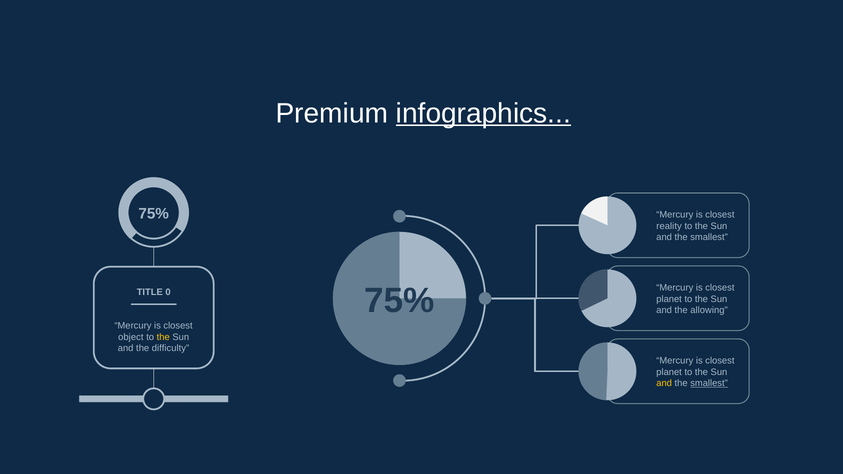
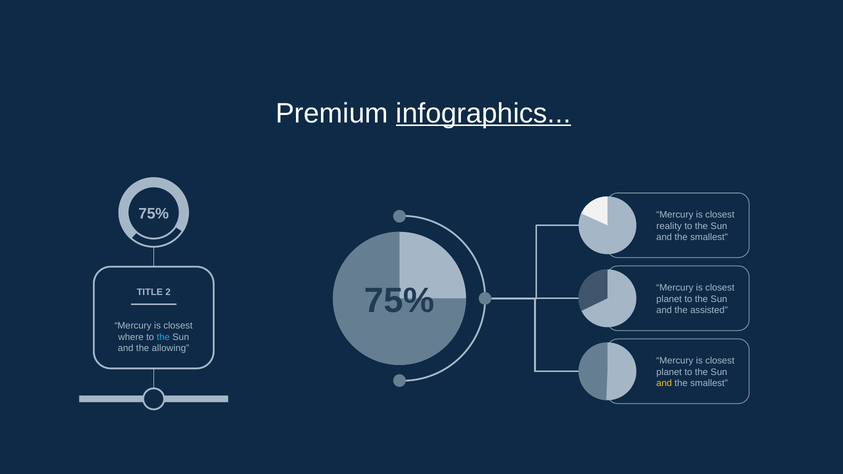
0: 0 -> 2 (168, 292)
allowing: allowing -> assisted (709, 310)
object: object -> where (131, 337)
the colour: yellow -> light blue (163, 337)
difficulty: difficulty -> allowing (170, 348)
smallest underline: present -> none (709, 383)
